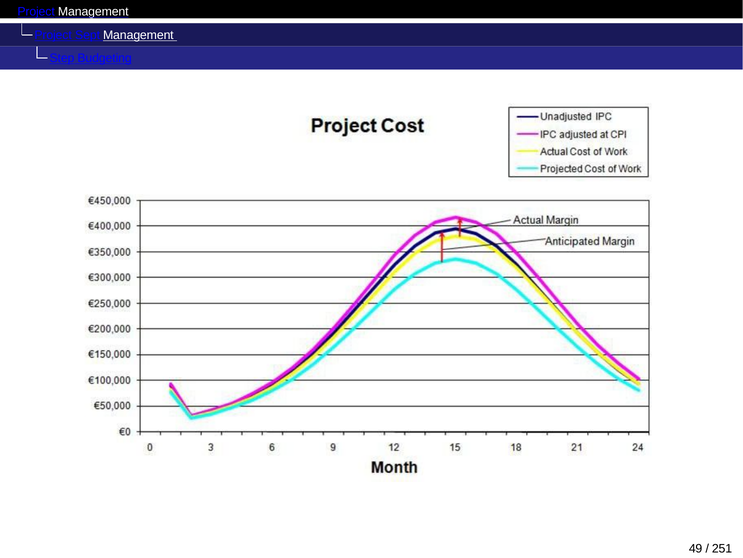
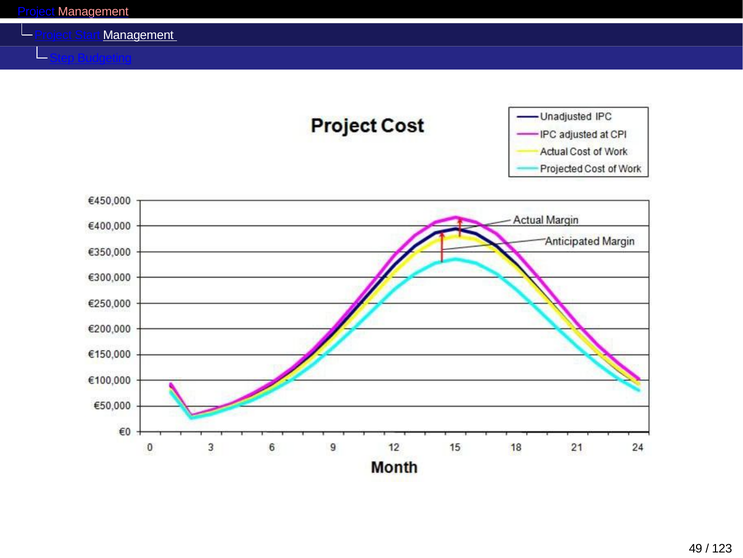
Management colour: white -> pink (93, 12)
Sept: Sept -> Start (88, 35)
251: 251 -> 123 (722, 549)
